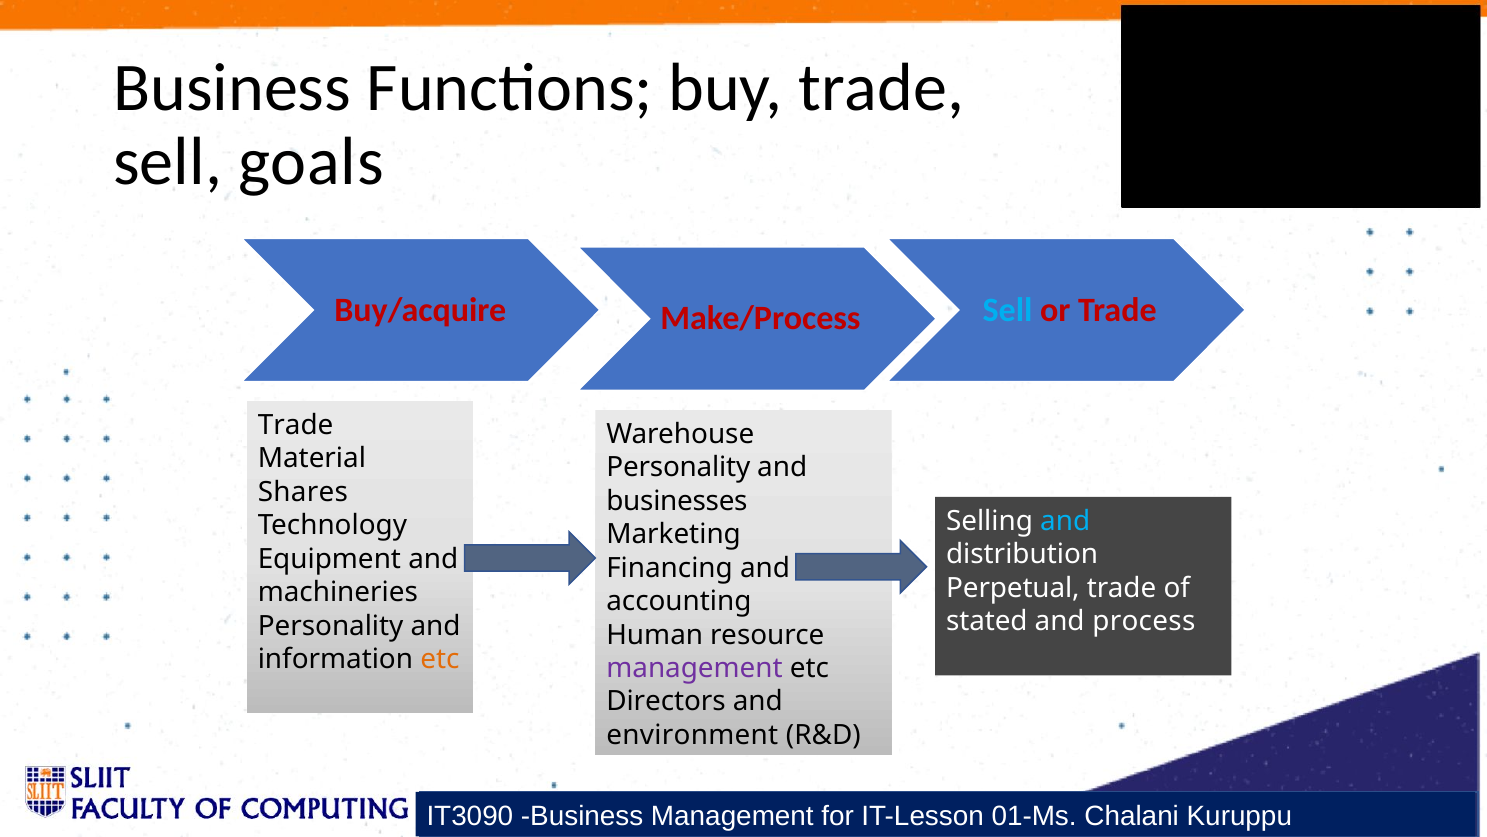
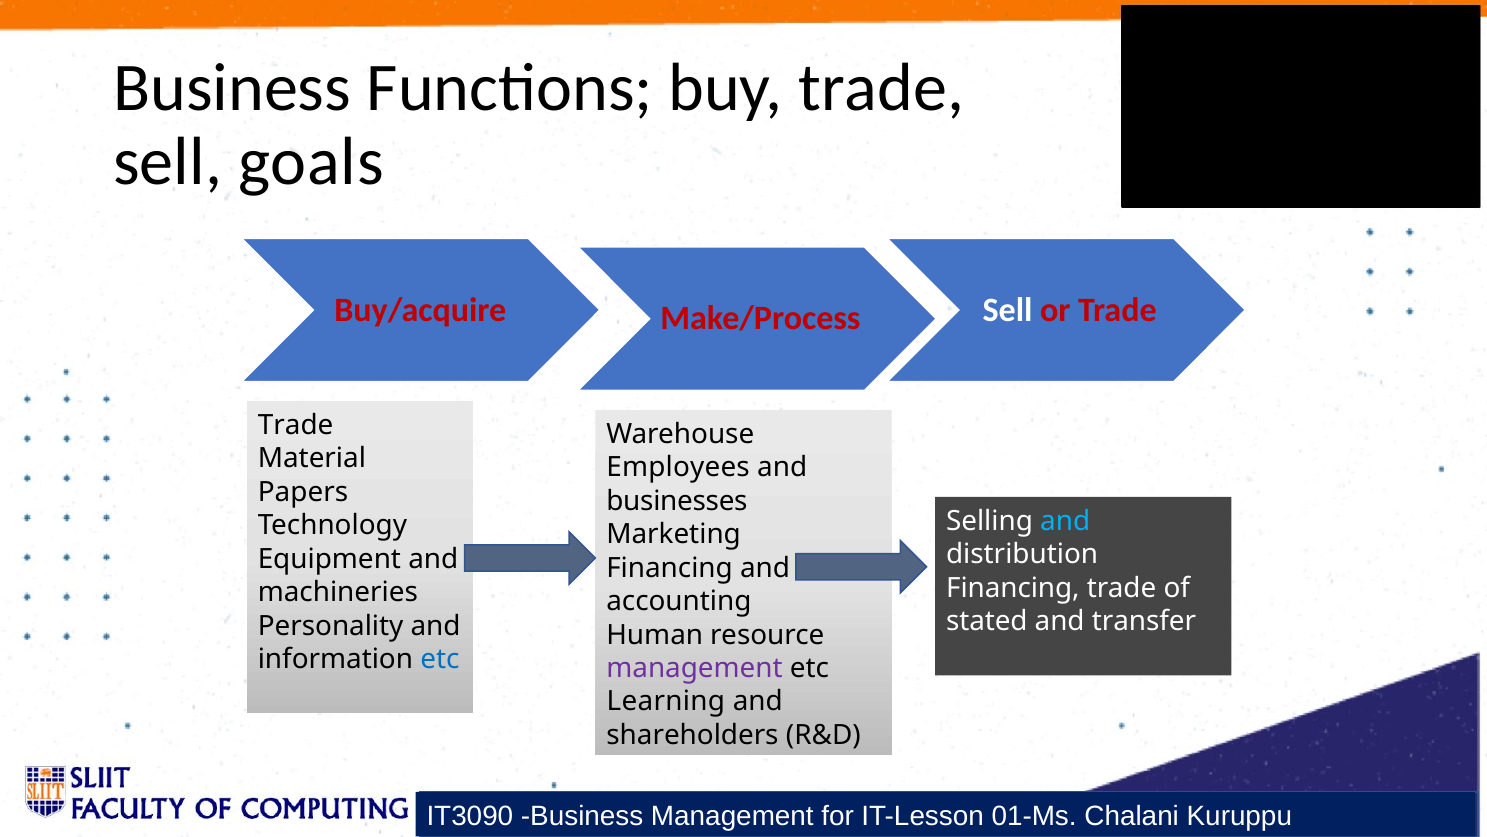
Sell colour: light blue -> white (1008, 310)
Personality: Personality -> Employees (678, 467)
Shares: Shares -> Papers (303, 492)
Perpetual: Perpetual -> Financing (1013, 588)
process: process -> transfer (1144, 621)
etc colour: orange -> blue (440, 659)
Directors: Directors -> Learning (666, 701)
environment: environment -> shareholders (692, 735)
